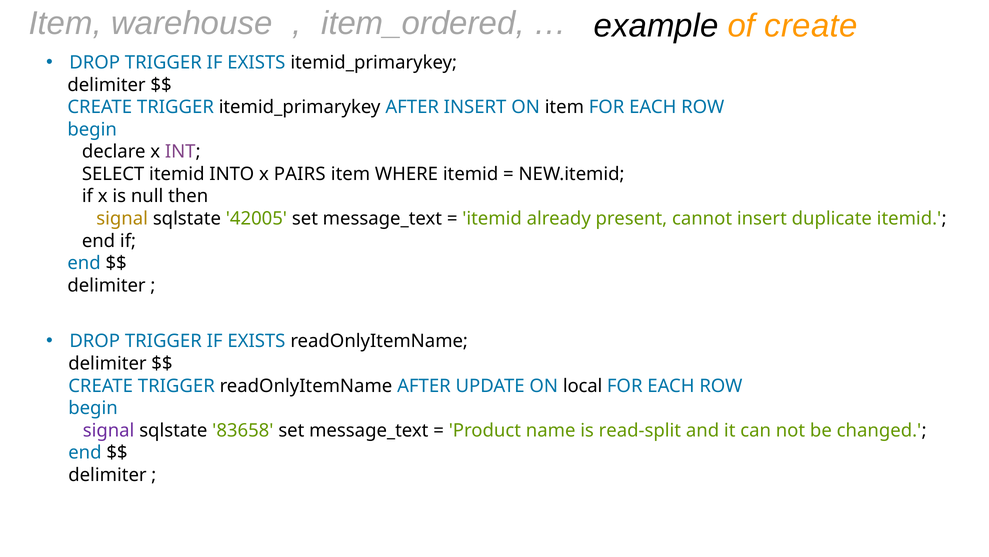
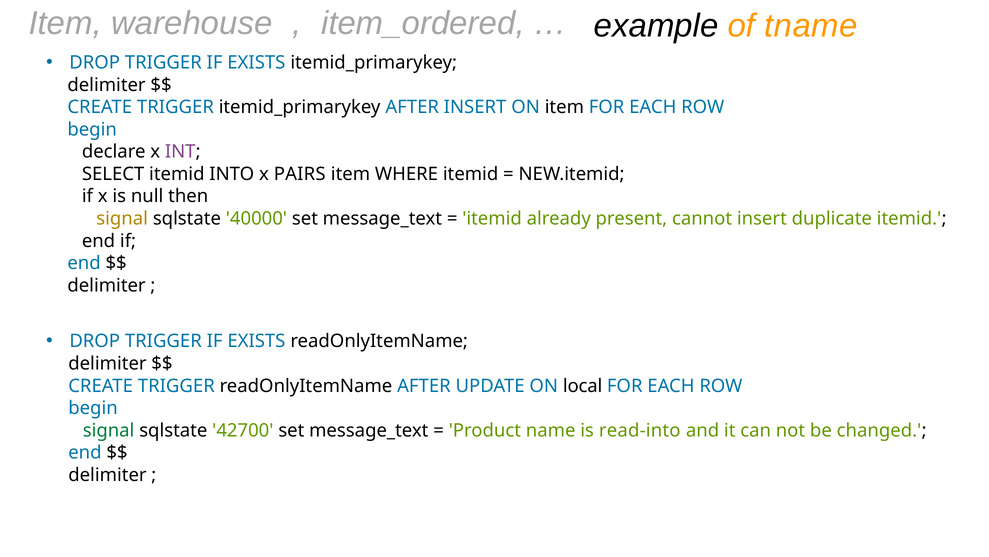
of create: create -> tname (811, 26)
42005: 42005 -> 40000 (256, 218)
signal colour: purple -> green (109, 430)
83658: 83658 -> 42700 (243, 430)
read-split: read-split -> read-into (640, 430)
